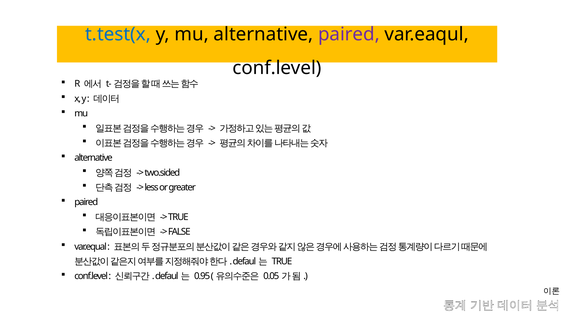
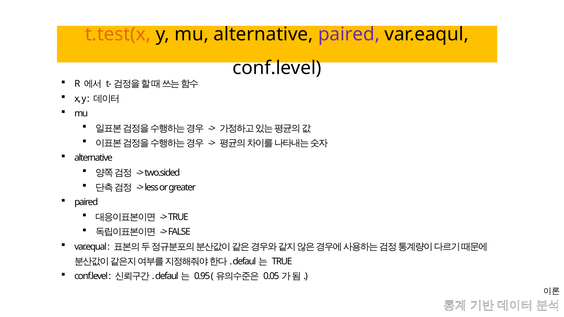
t.test(x colour: blue -> orange (118, 34)
